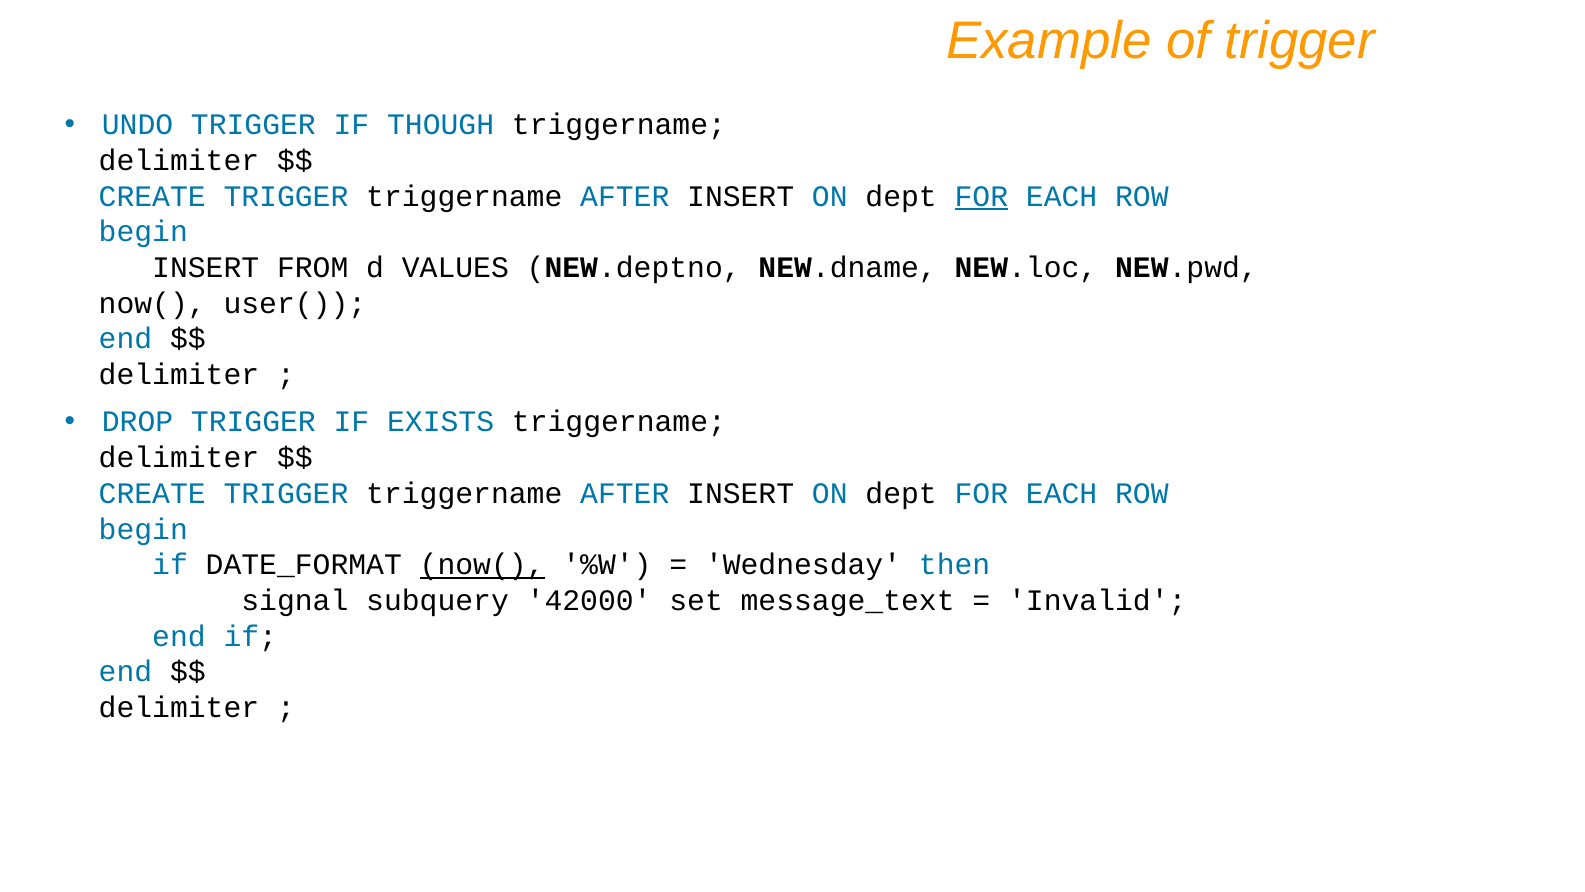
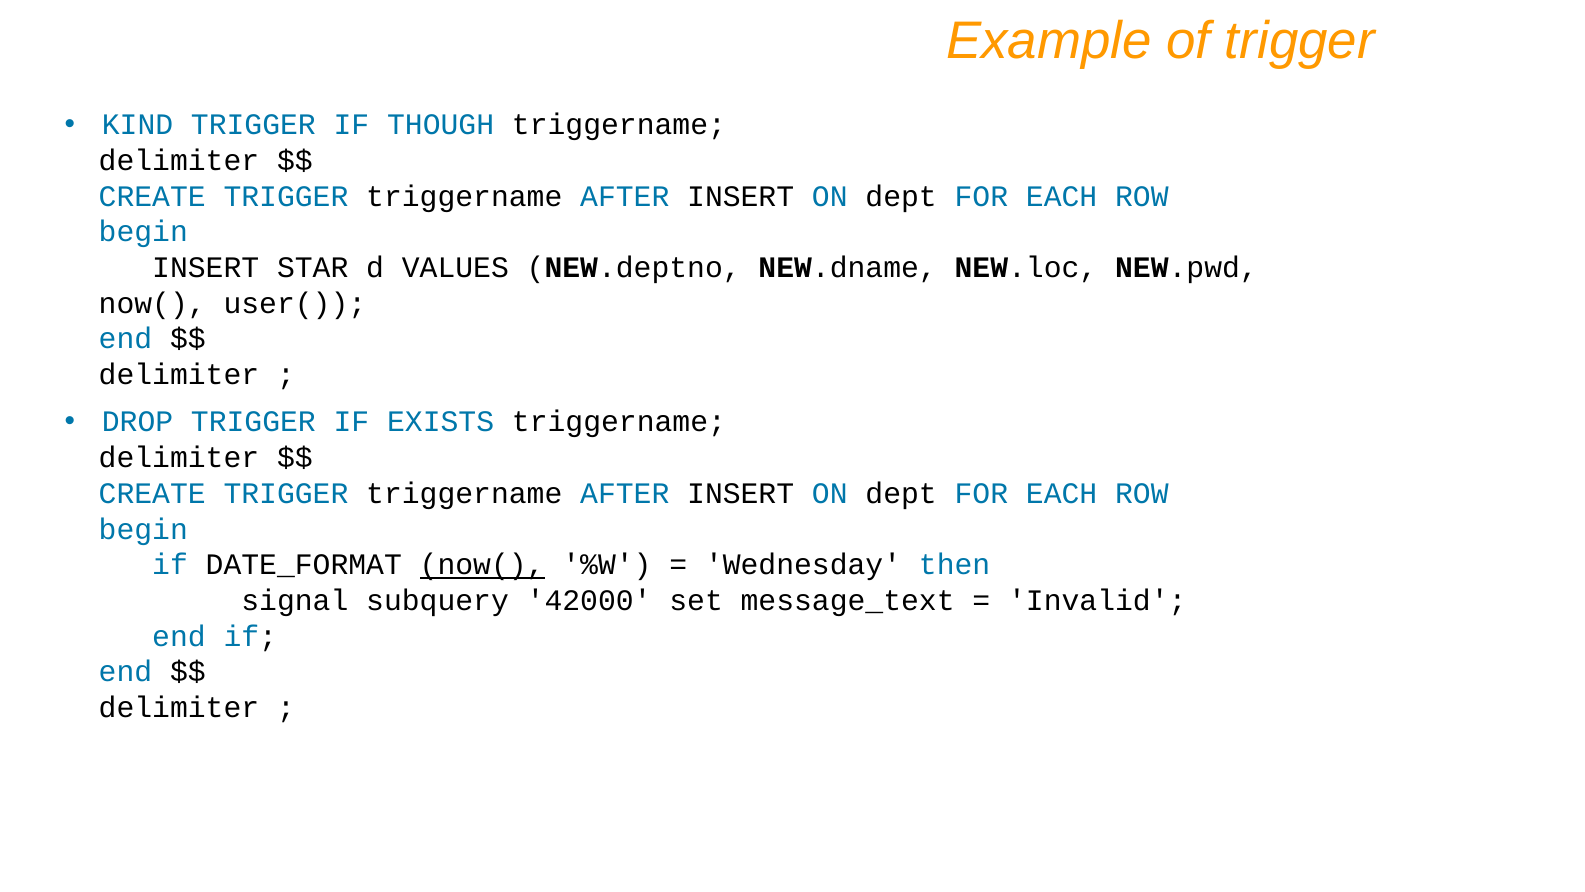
UNDO: UNDO -> KIND (138, 125)
FOR underline: present -> none (981, 196)
FROM: FROM -> STAR (313, 267)
